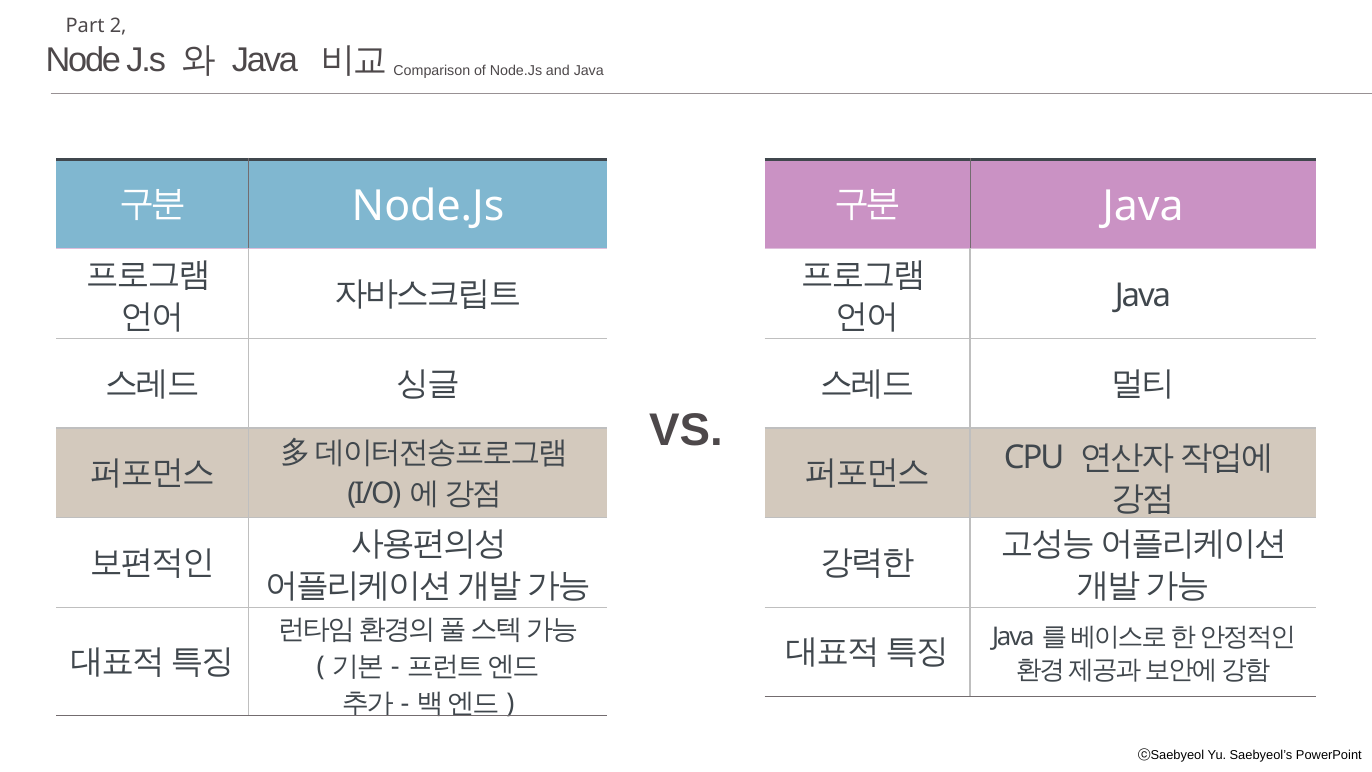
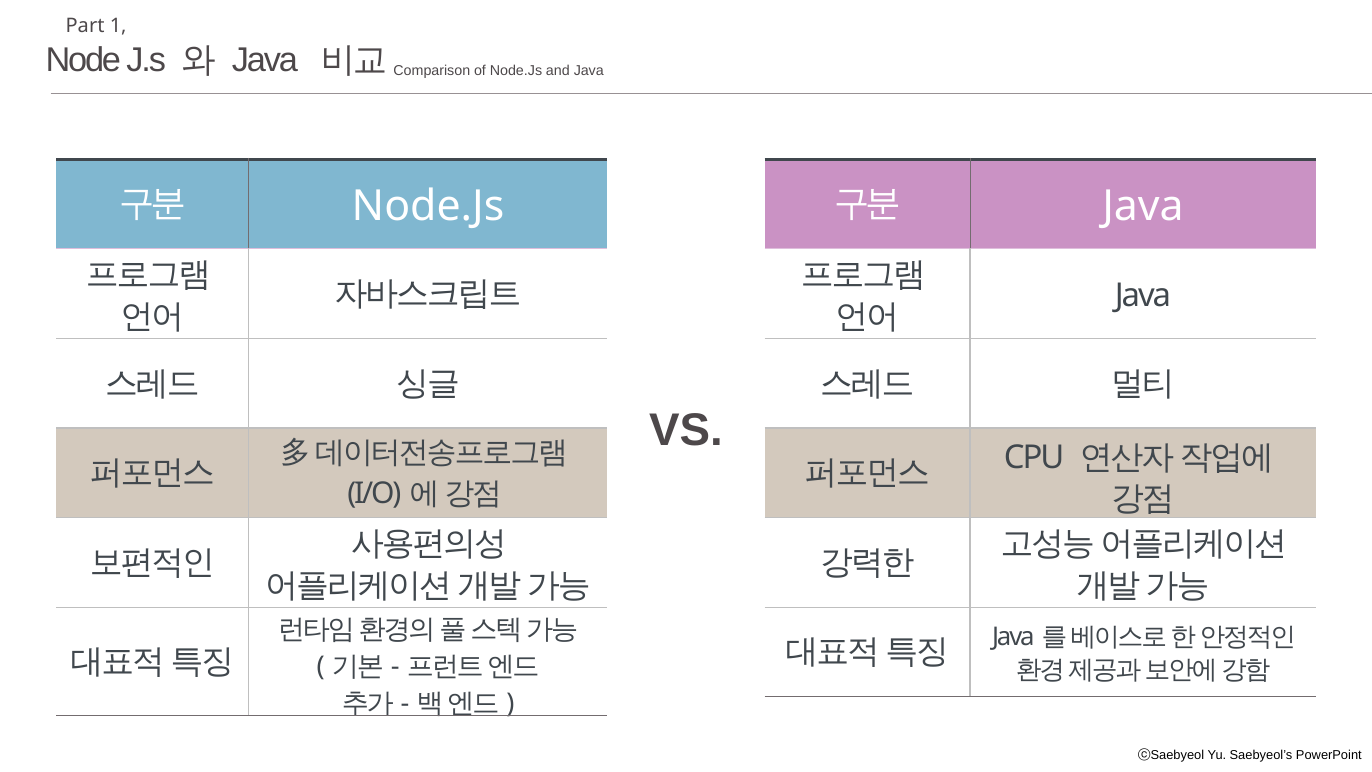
2: 2 -> 1 (118, 26)
